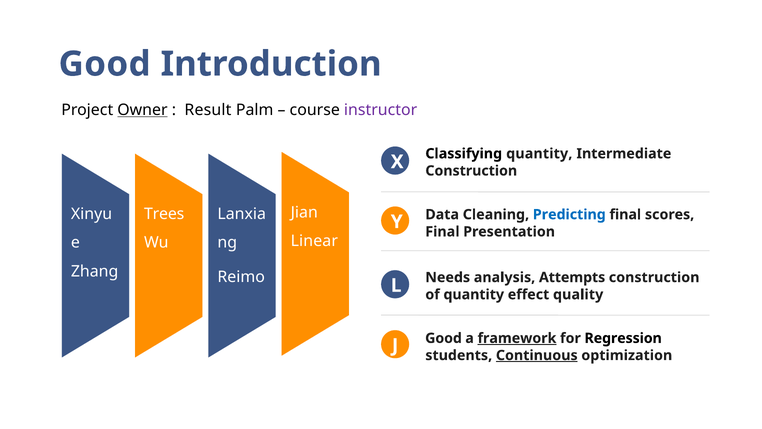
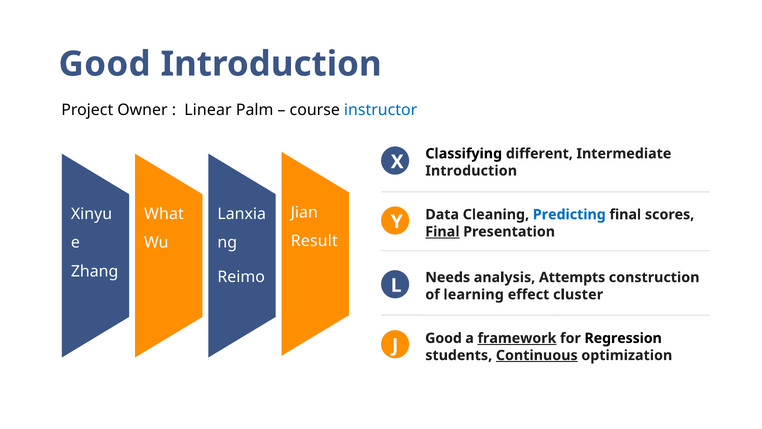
Owner underline: present -> none (142, 110)
Result: Result -> Linear (208, 110)
instructor colour: purple -> blue (381, 110)
Classifying quantity: quantity -> different (539, 154)
Construction: Construction -> Introduction (471, 171)
Trees: Trees -> What (164, 214)
Final underline: none -> present (442, 231)
Linear: Linear -> Result (314, 241)
of quantity: quantity -> learning (474, 294)
quality: quality -> cluster (578, 294)
